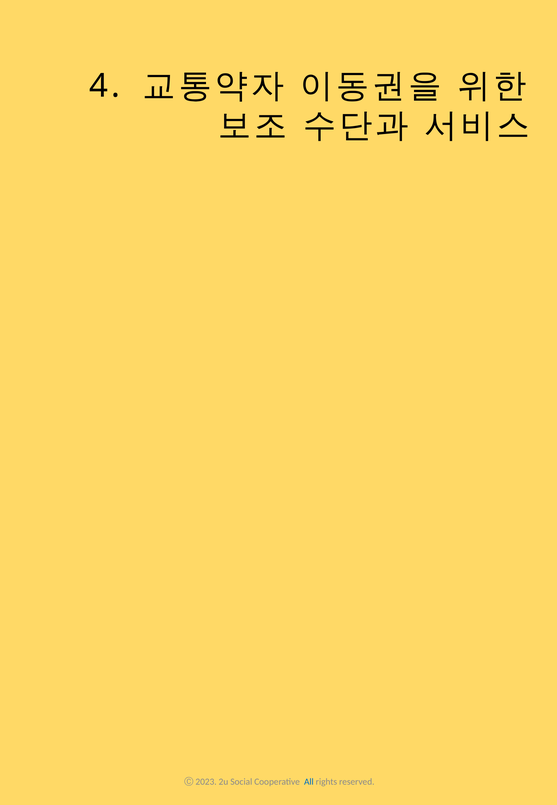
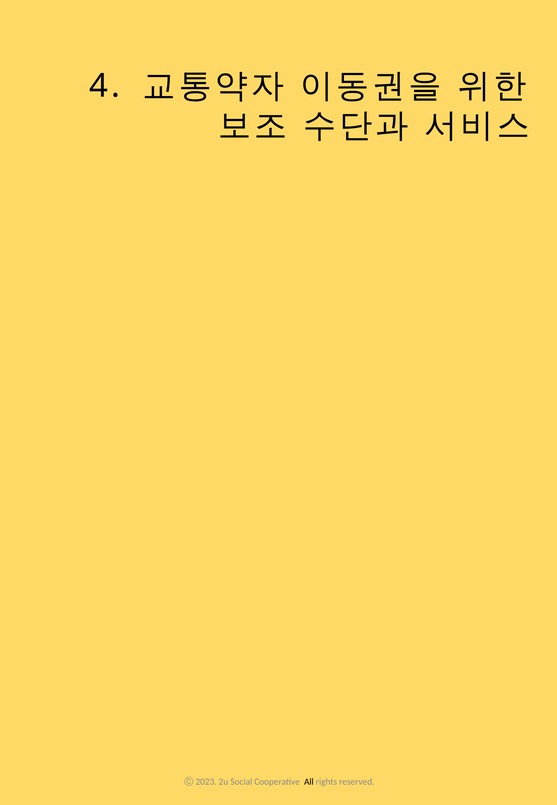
All colour: blue -> black (309, 781)
